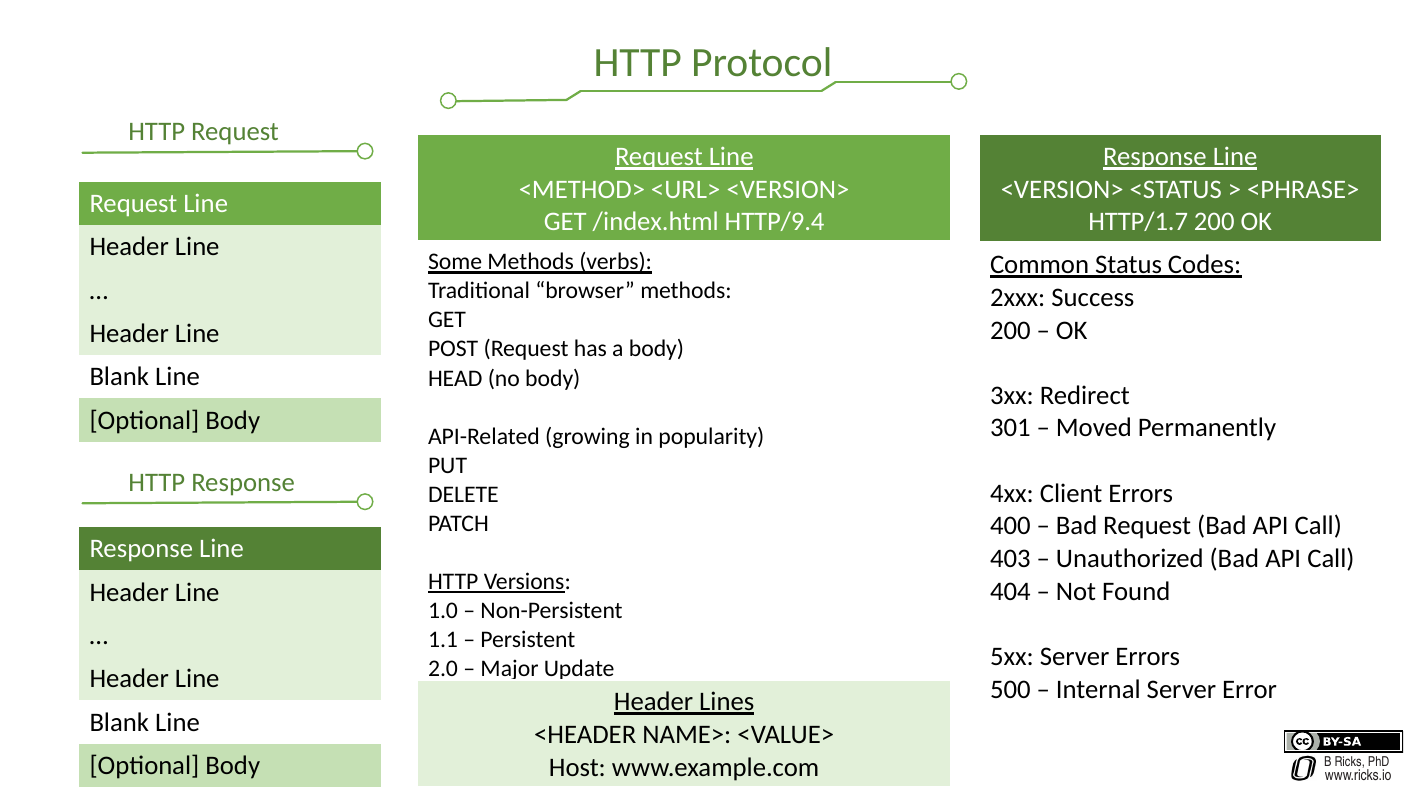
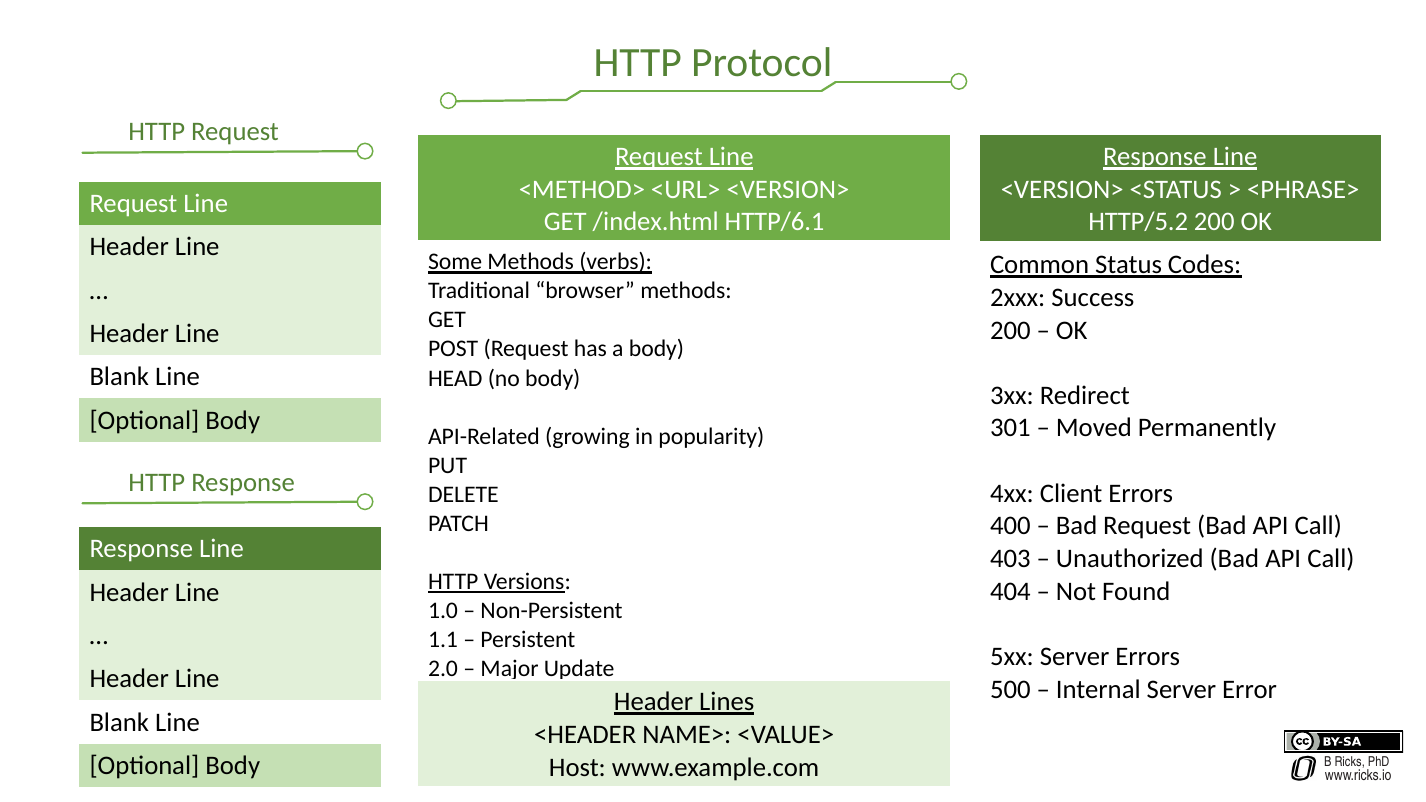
HTTP/9.4: HTTP/9.4 -> HTTP/6.1 (775, 222)
HTTP/1.7: HTTP/1.7 -> HTTP/5.2 (1138, 222)
